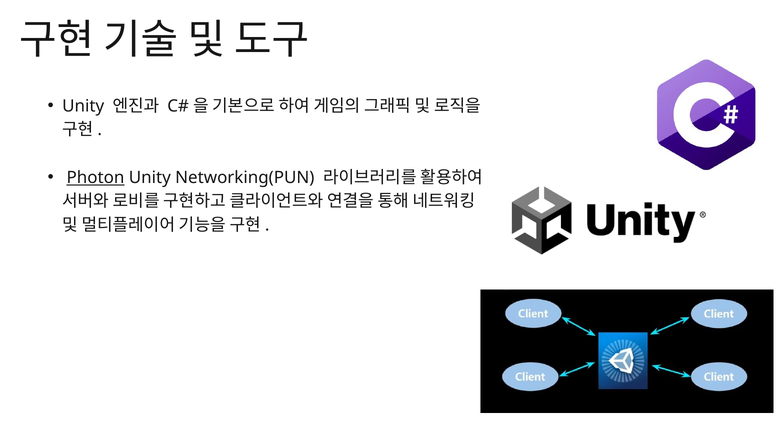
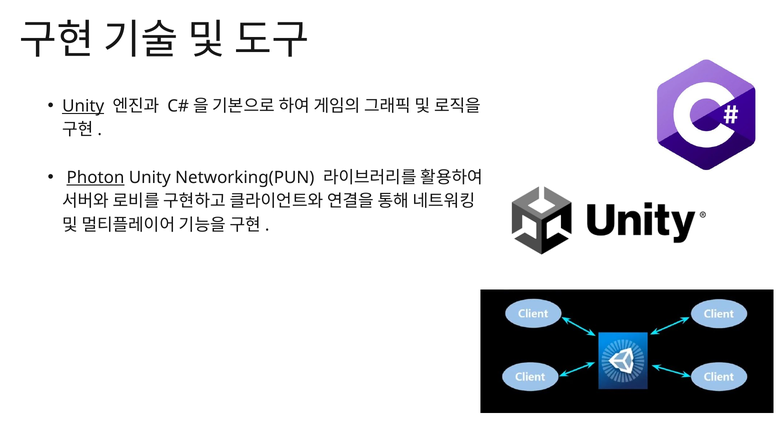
Unity underline: none -> present (83, 106)
